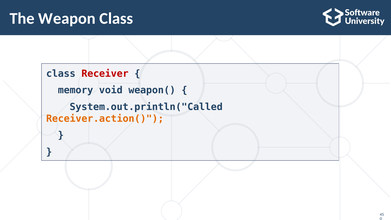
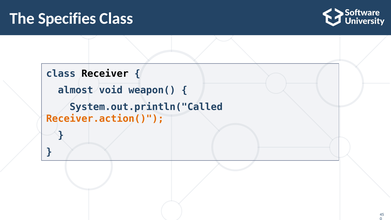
Weapon: Weapon -> Specifies (67, 19)
Receiver colour: red -> black (105, 74)
memory: memory -> almost (76, 90)
